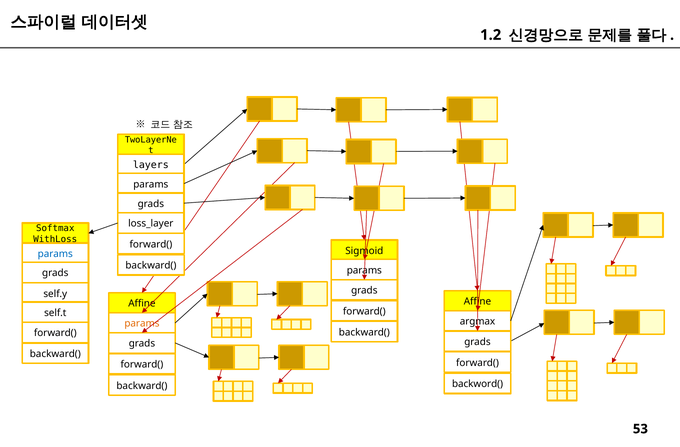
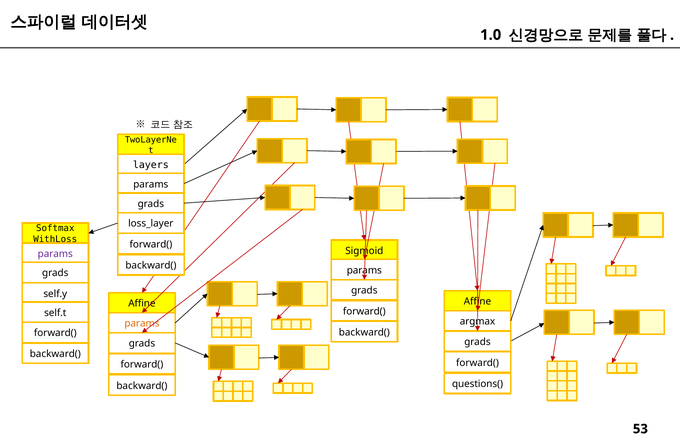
1.2: 1.2 -> 1.0 (491, 35)
params colour: blue -> purple (55, 254)
backword(: backword( -> questions( (478, 384)
